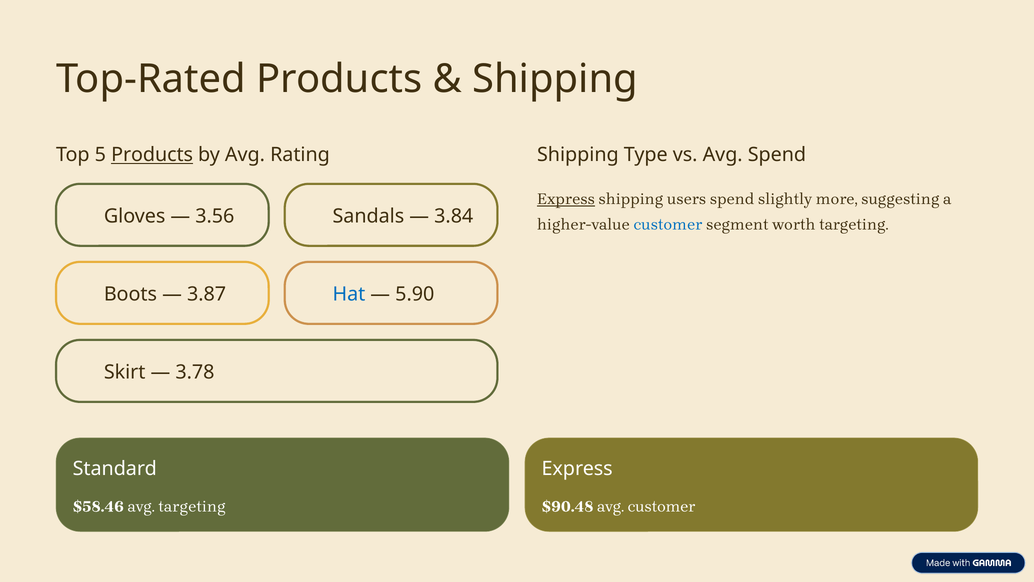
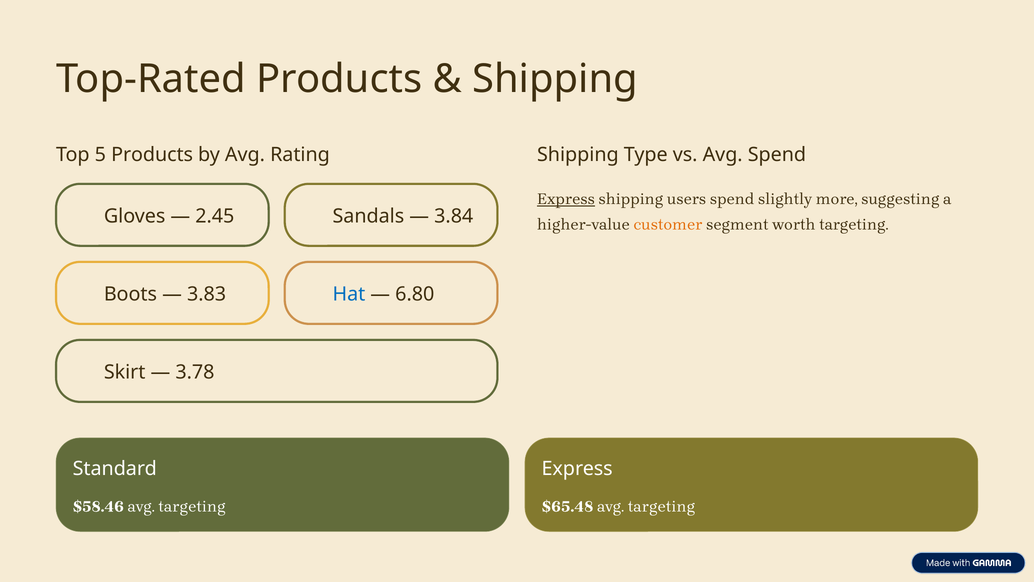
Products underline: present -> none (152, 155)
3.56: 3.56 -> 2.45 (215, 216)
customer colour: blue -> orange (668, 225)
3.87: 3.87 -> 3.83 (207, 294)
5.90: 5.90 -> 6.80 (415, 294)
$90.48: $90.48 -> $65.48 (567, 506)
customer: customer -> targeting (661, 506)
